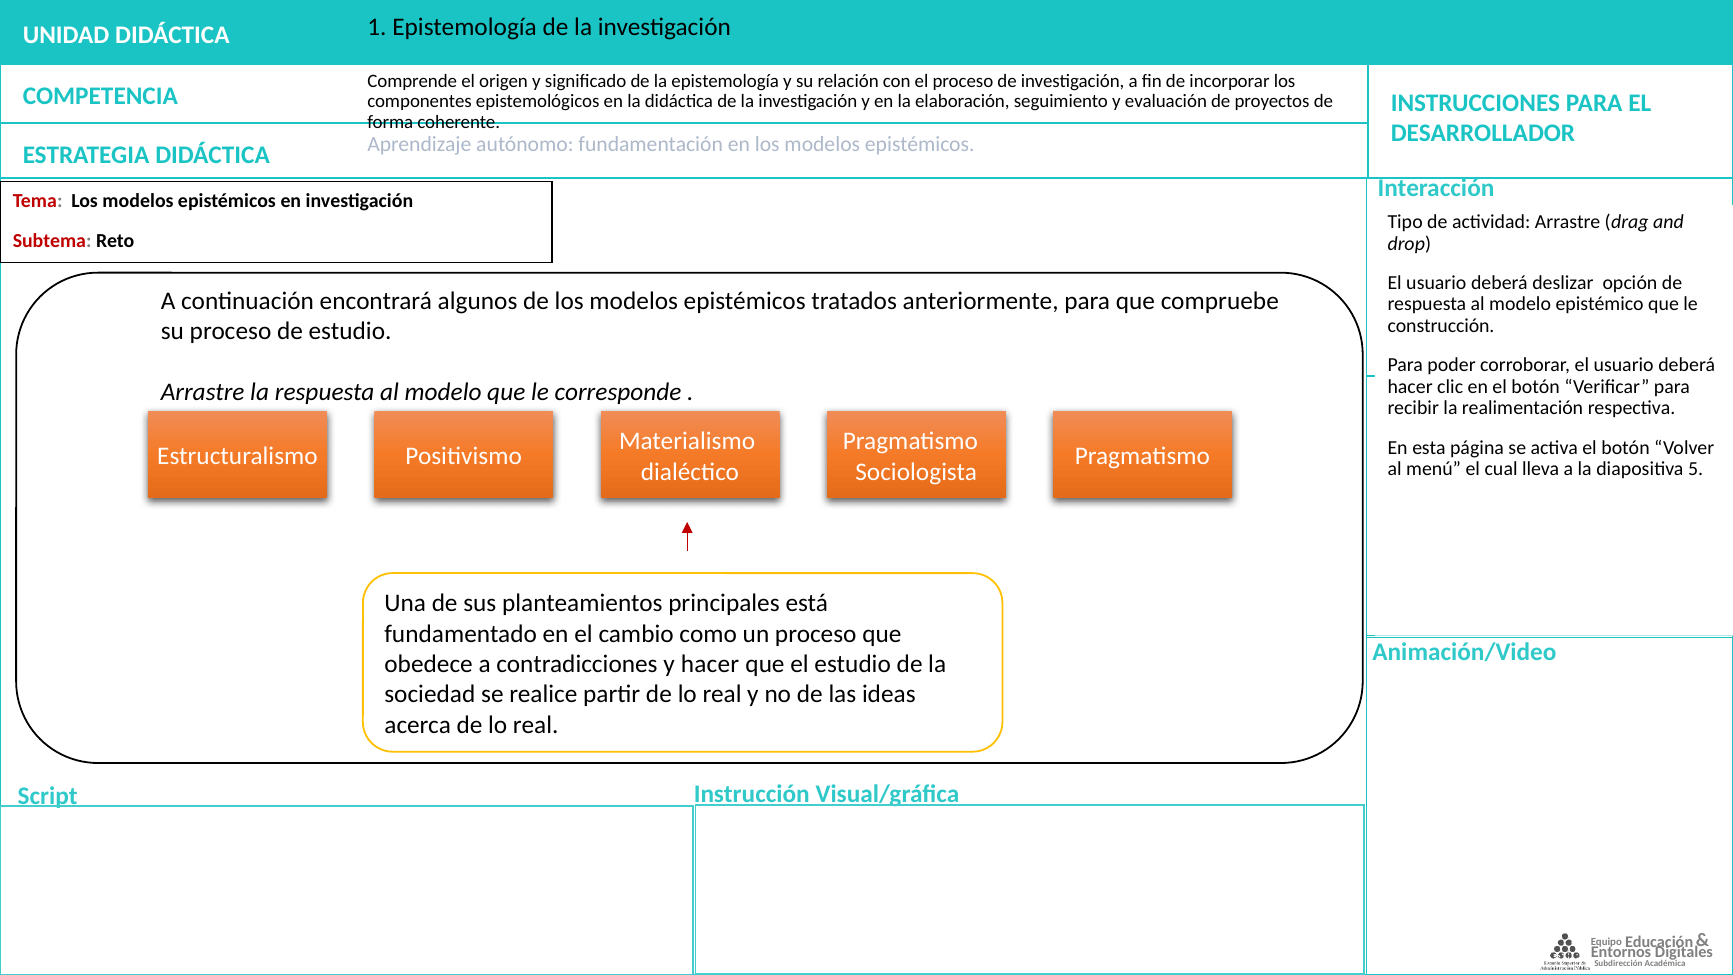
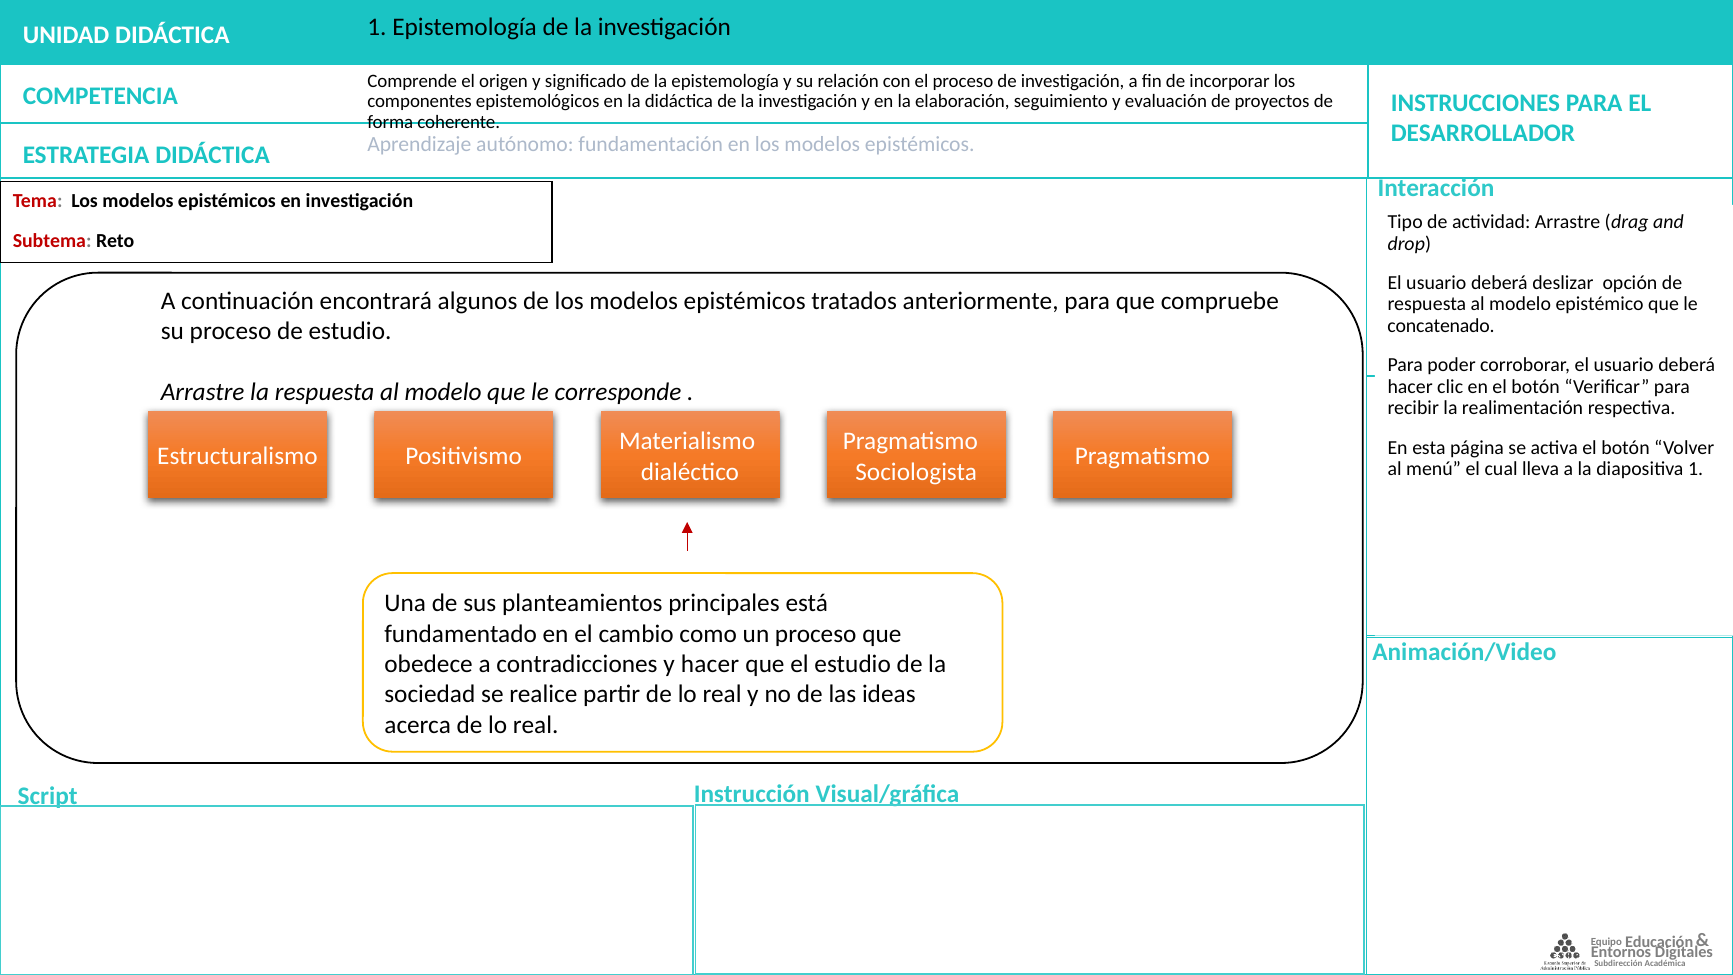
construcción: construcción -> concatenado (1441, 326)
diapositiva 5: 5 -> 1 (1696, 469)
